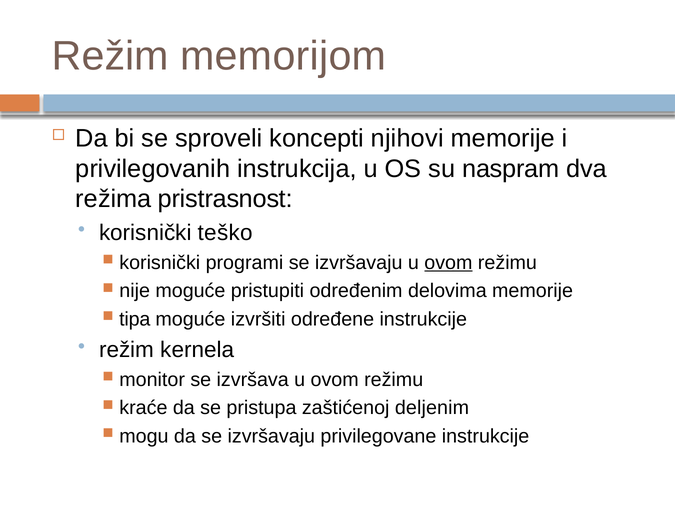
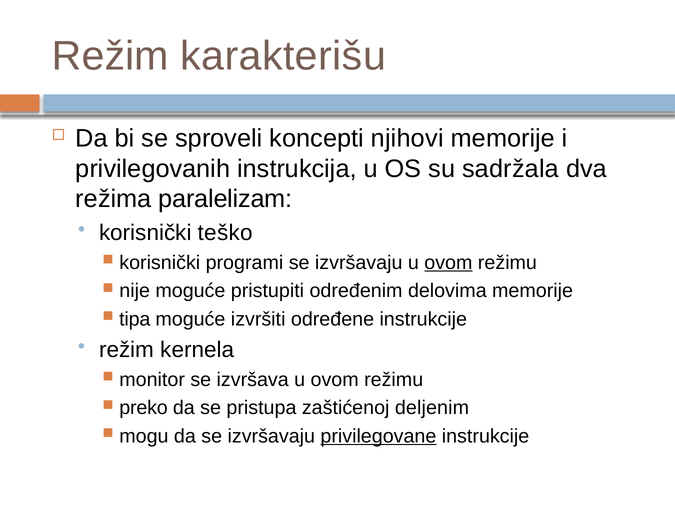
memorijom: memorijom -> karakterišu (283, 56)
naspram: naspram -> sadržala (511, 169)
pristrasnost: pristrasnost -> paralelizam (225, 199)
kraće: kraće -> preko (144, 408)
privilegovane underline: none -> present (378, 436)
